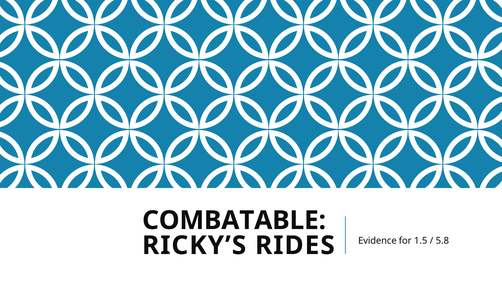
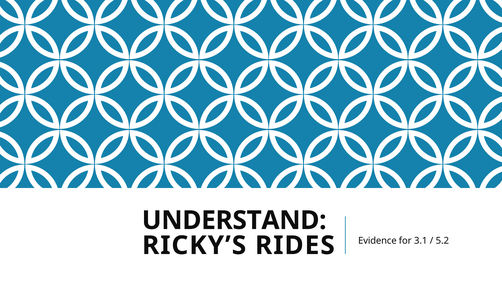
COMBATABLE: COMBATABLE -> UNDERSTAND (234, 221)
1.5: 1.5 -> 3.1 (421, 241)
5.8: 5.8 -> 5.2 (442, 241)
